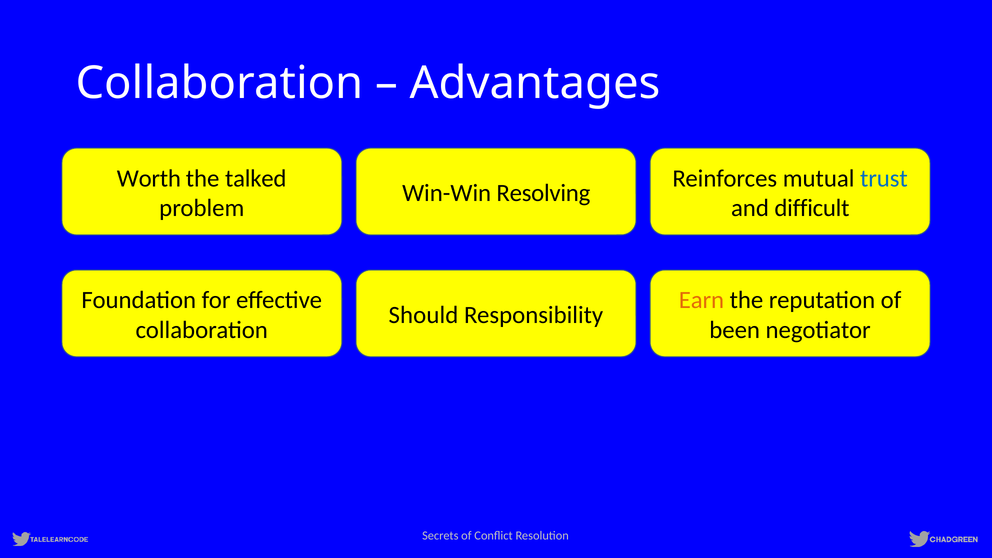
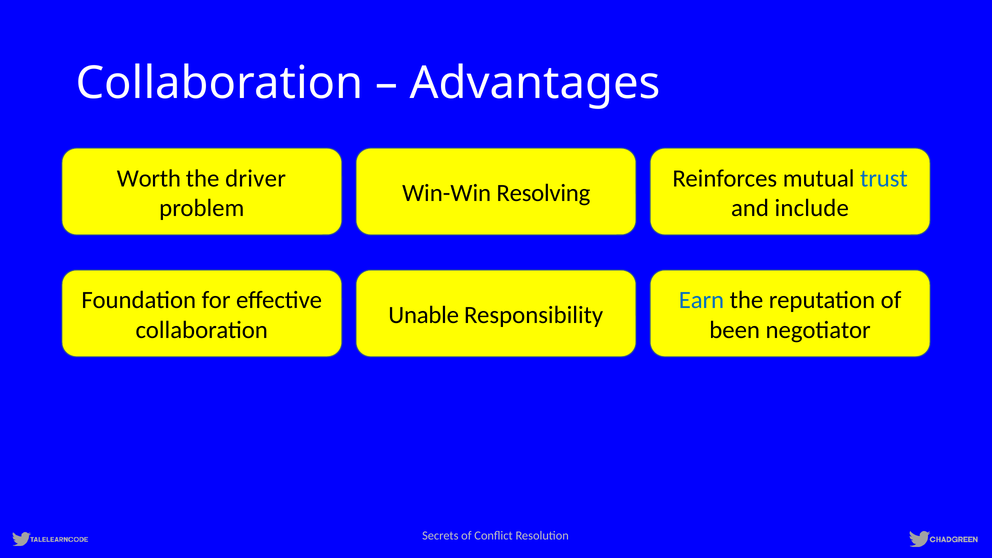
talked: talked -> driver (256, 178)
difficult: difficult -> include (812, 208)
Earn colour: orange -> blue (701, 300)
Should: Should -> Unable (424, 315)
